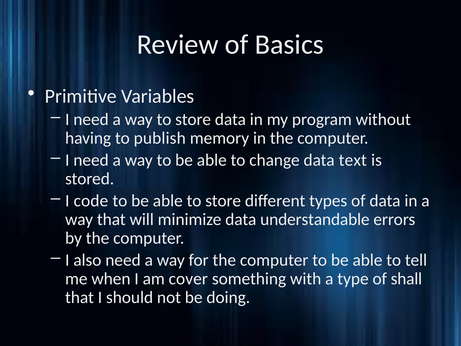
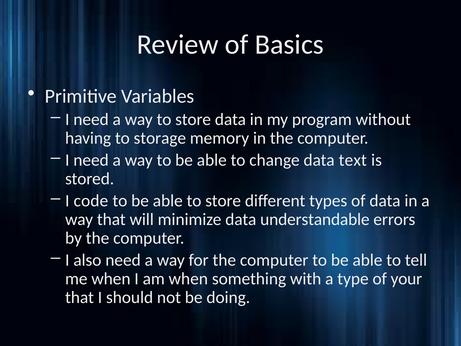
publish: publish -> storage (160, 138)
am cover: cover -> when (188, 278)
shall: shall -> your (406, 278)
